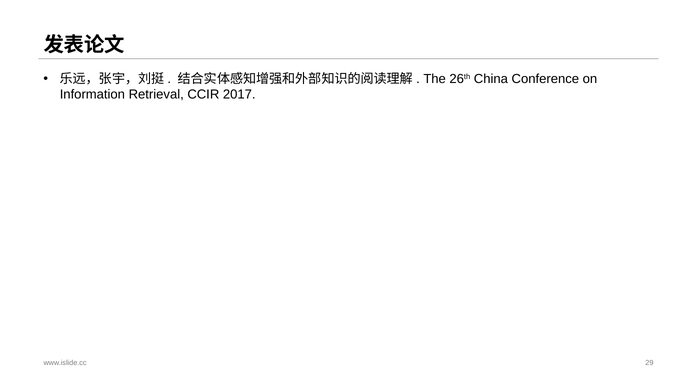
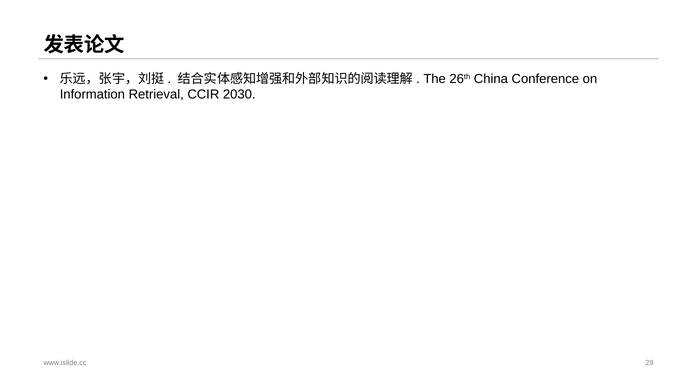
2017: 2017 -> 2030 (239, 95)
